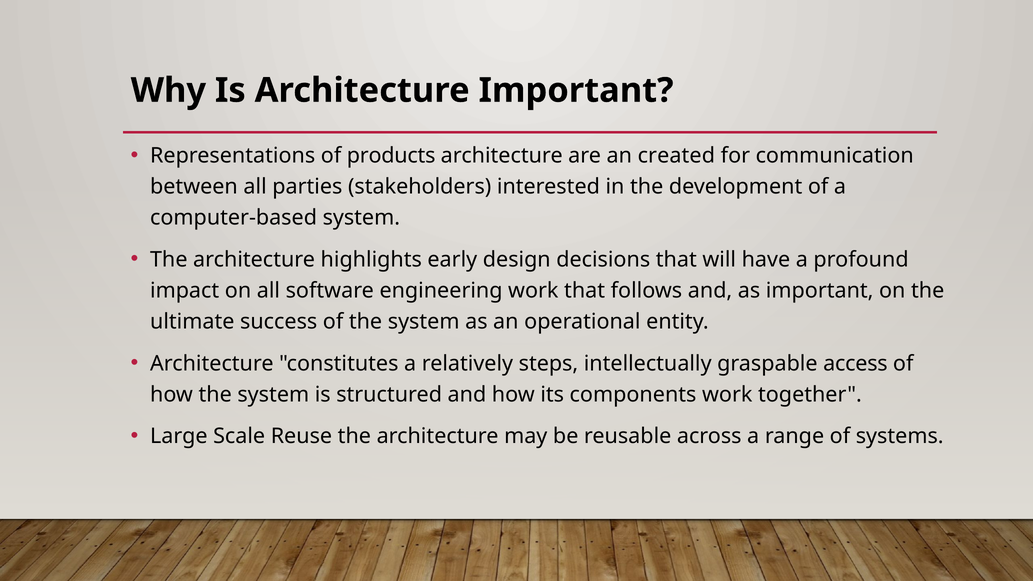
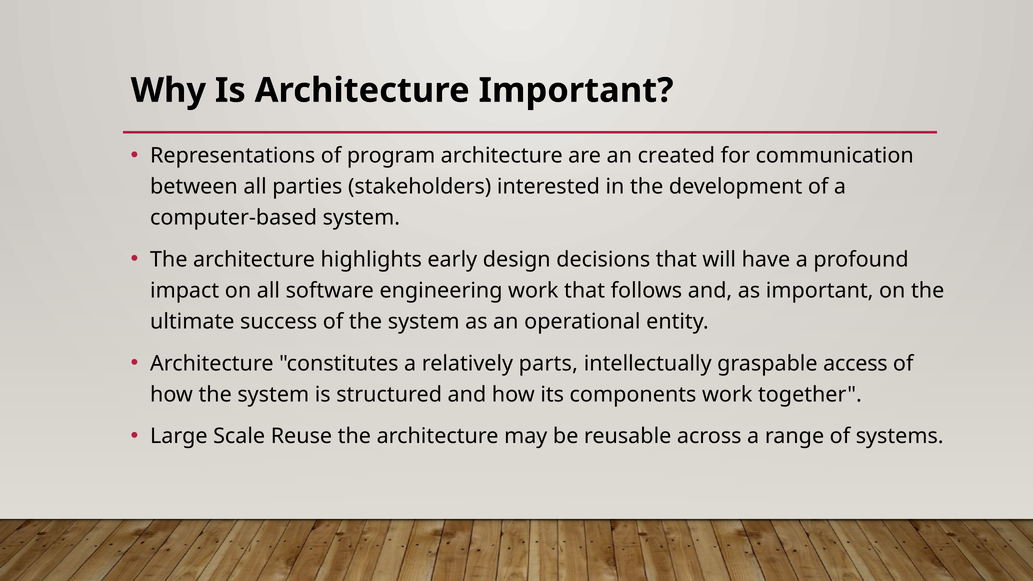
products: products -> program (391, 156)
steps: steps -> parts (548, 363)
